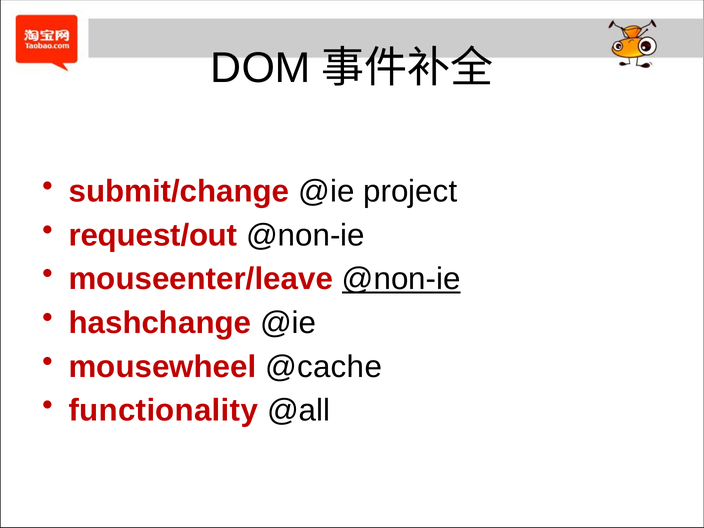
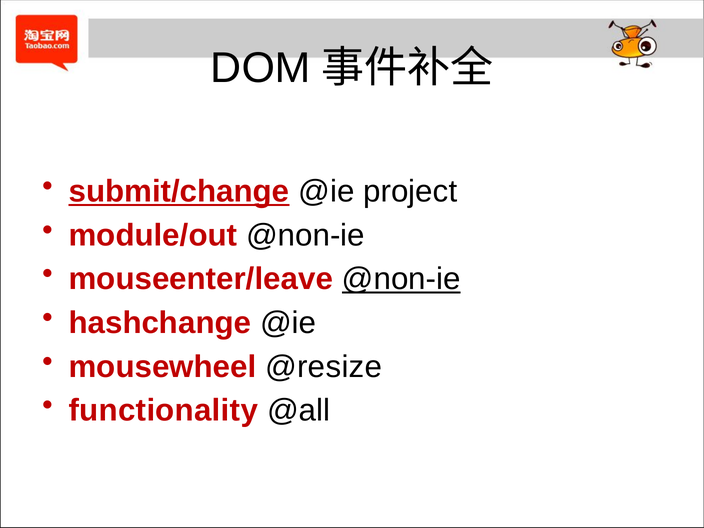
submit/change underline: none -> present (179, 192)
request/out: request/out -> module/out (153, 235)
@cache: @cache -> @resize (324, 367)
